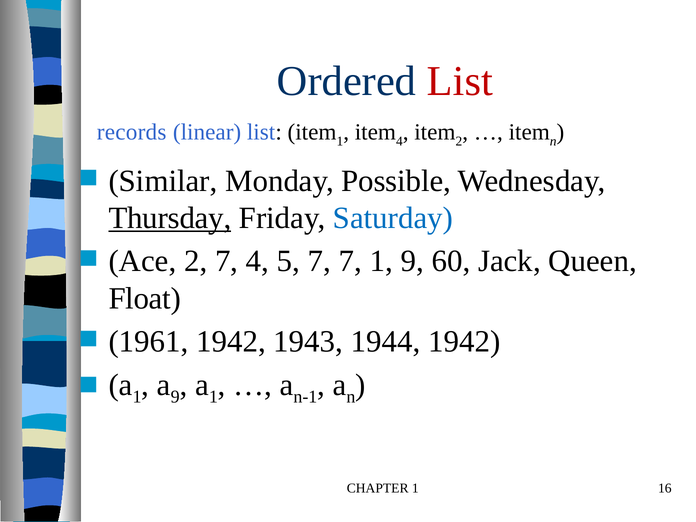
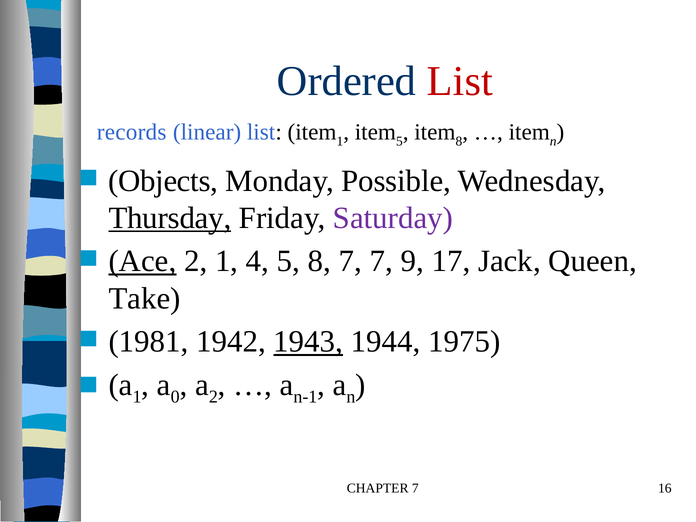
4: 4 -> 5 (399, 141)
2: 2 -> 8 (459, 141)
Similar: Similar -> Objects (163, 181)
Saturday colour: blue -> purple (393, 218)
Ace underline: none -> present (142, 261)
2 7: 7 -> 1 (227, 261)
5 7: 7 -> 8 (319, 261)
7 1: 1 -> 7 (381, 261)
60: 60 -> 17 (451, 261)
Float: Float -> Take (145, 298)
1961: 1961 -> 1981 (148, 342)
1943 underline: none -> present (308, 342)
1944 1942: 1942 -> 1975 (464, 342)
9: 9 -> 0 (175, 397)
1: 1 -> 2 (213, 397)
CHAPTER 1: 1 -> 7 (415, 488)
